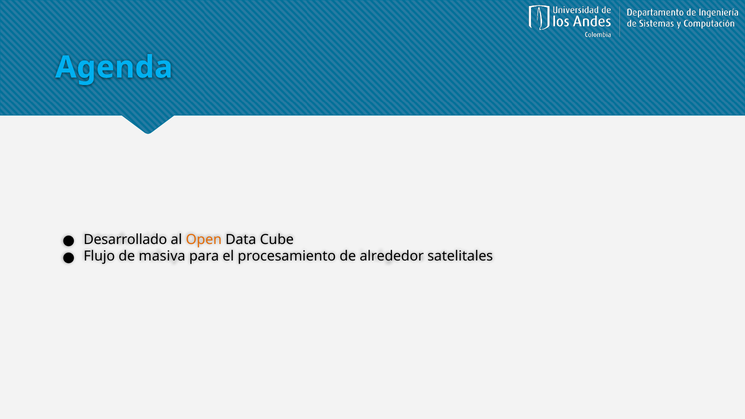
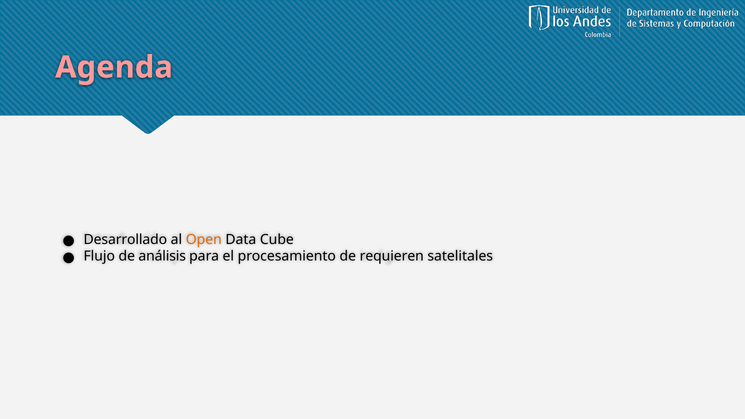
Agenda colour: light blue -> pink (114, 67)
masiva: masiva -> análisis (162, 256)
alrededor: alrededor -> requieren (392, 256)
